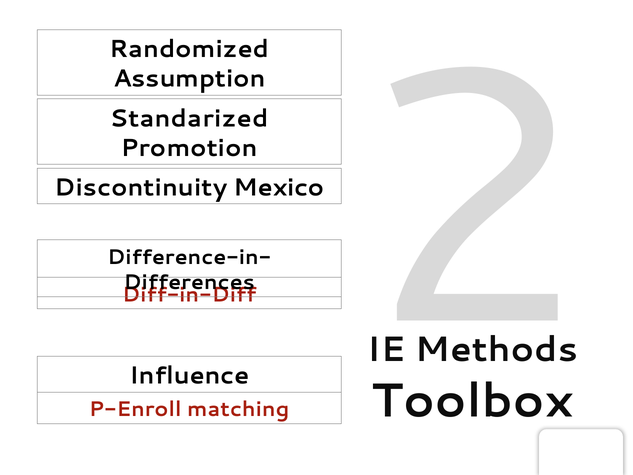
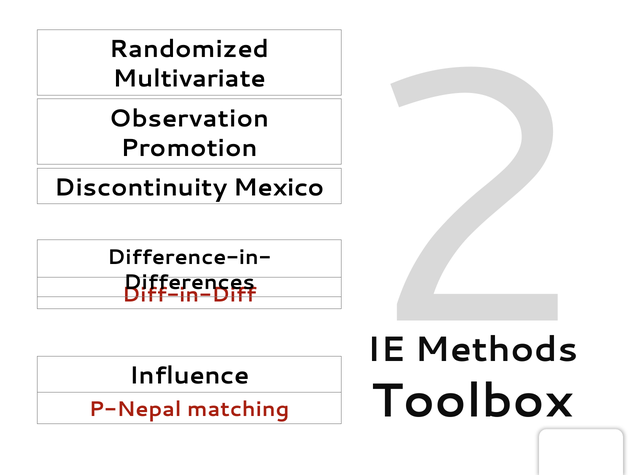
Assumption: Assumption -> Multivariate (189, 79)
Standarized: Standarized -> Observation (189, 118)
P-Enroll: P-Enroll -> P-Nepal (135, 409)
